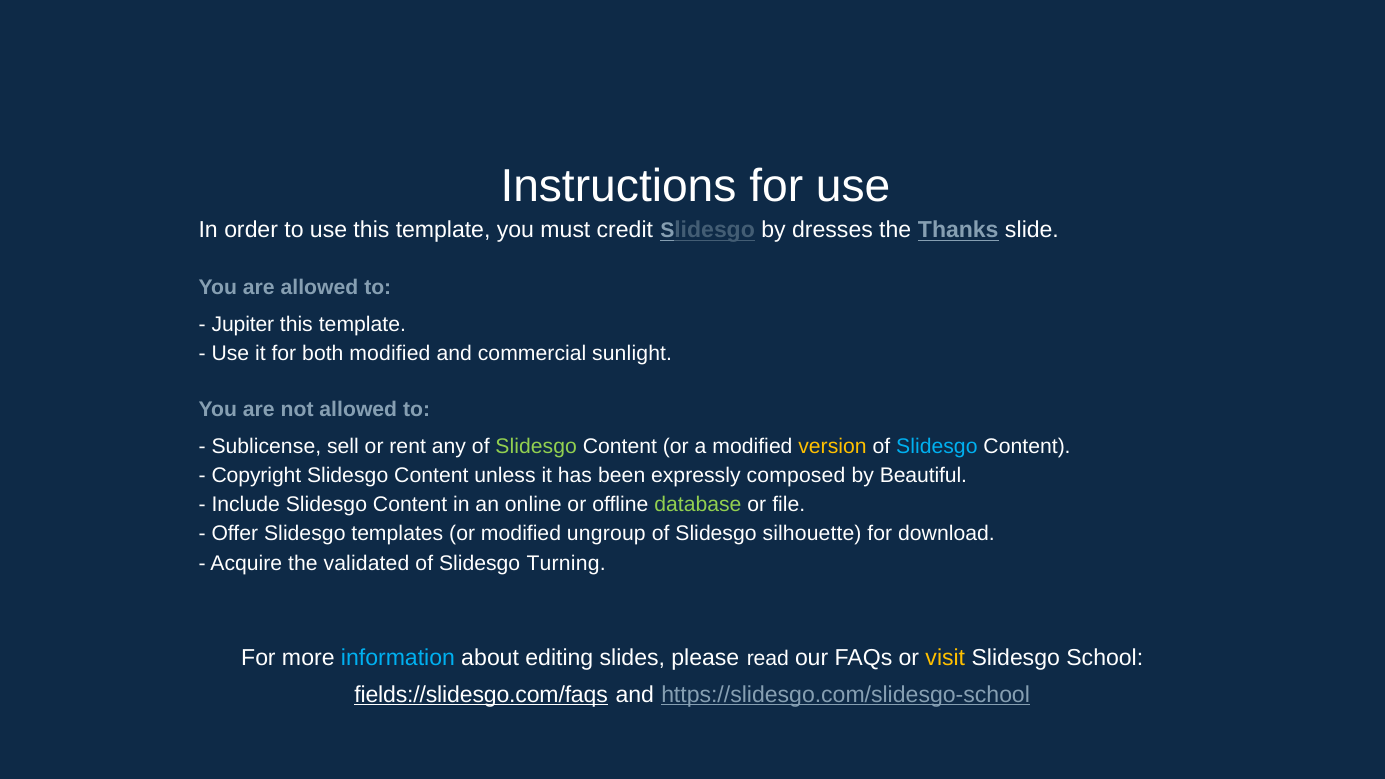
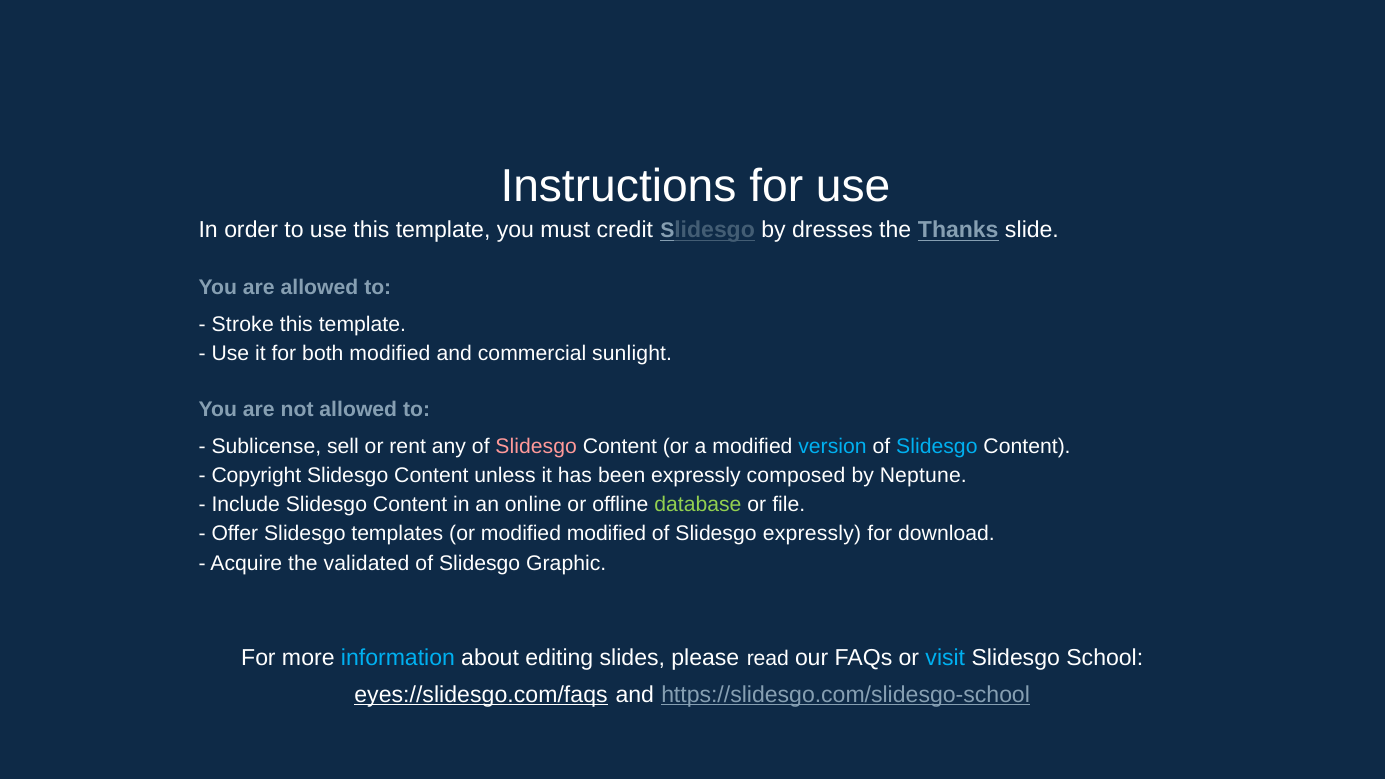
Jupiter: Jupiter -> Stroke (243, 324)
Slidesgo colour: light green -> pink (536, 446)
version colour: yellow -> light blue (832, 446)
Beautiful: Beautiful -> Neptune (923, 476)
modified ungroup: ungroup -> modified (607, 534)
Slidesgo silhouette: silhouette -> expressly (812, 534)
Turning: Turning -> Graphic (566, 563)
visit colour: yellow -> light blue (945, 658)
fields://slidesgo.com/faqs: fields://slidesgo.com/faqs -> eyes://slidesgo.com/faqs (481, 695)
